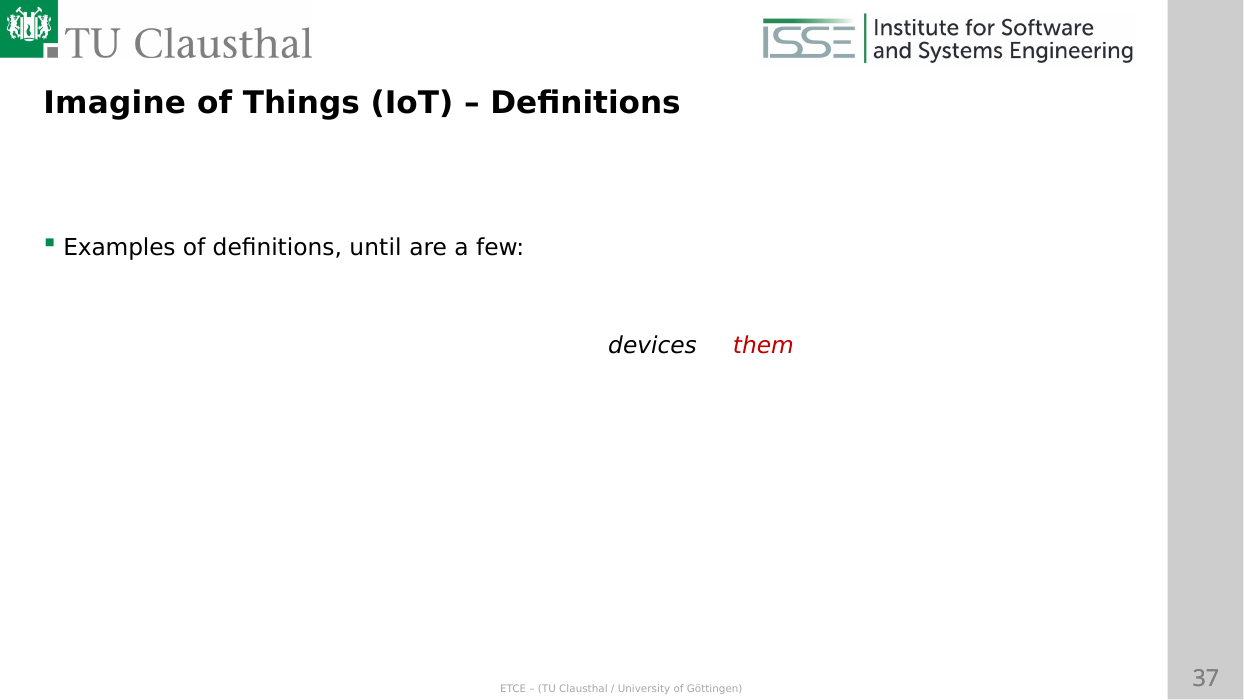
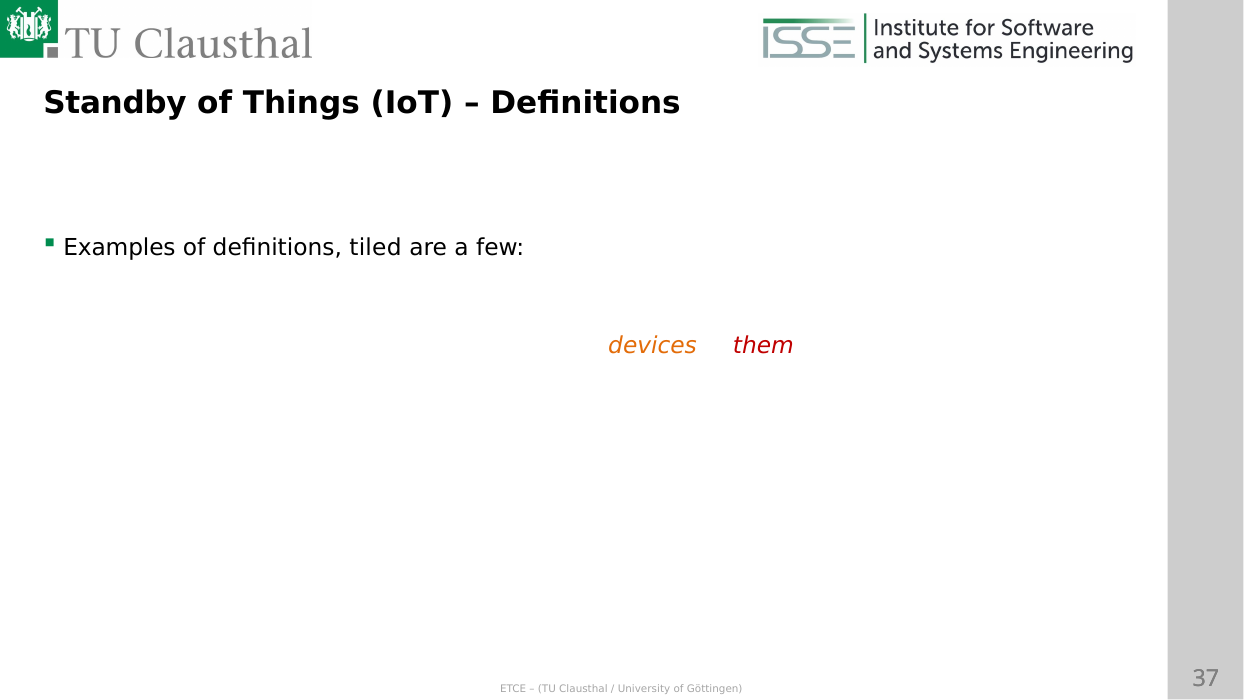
Imagine: Imagine -> Standby (115, 103)
until: until -> tiled (375, 248)
devices colour: black -> orange (653, 346)
